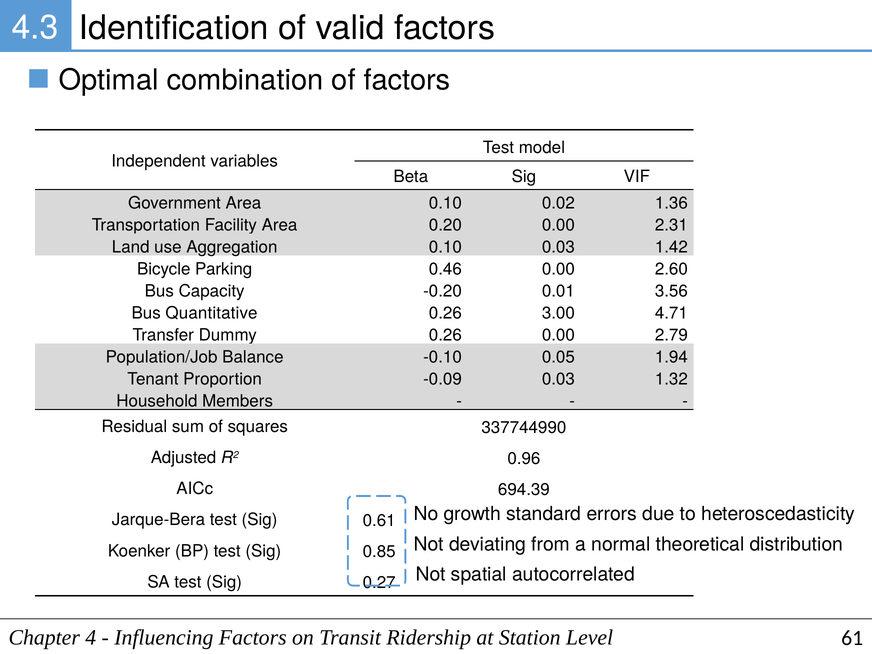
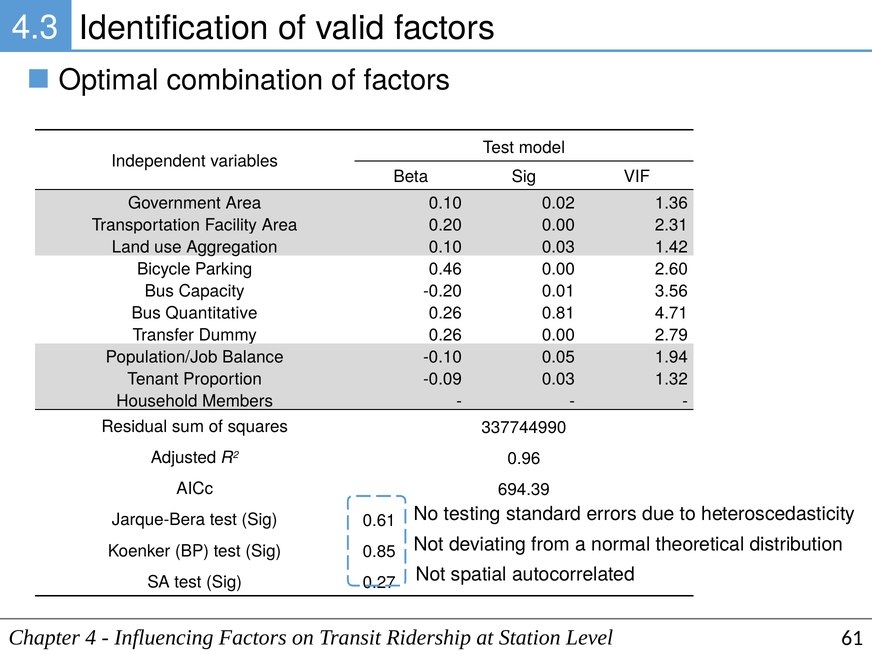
3.00: 3.00 -> 0.81 (558, 313)
growth: growth -> testing (472, 514)
